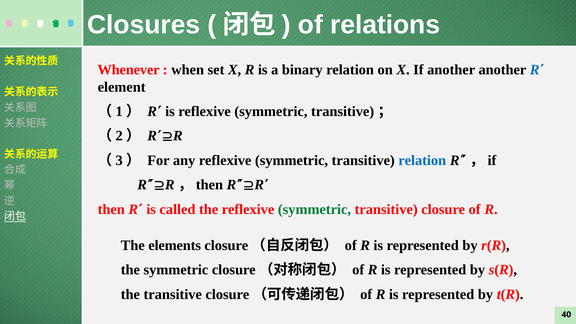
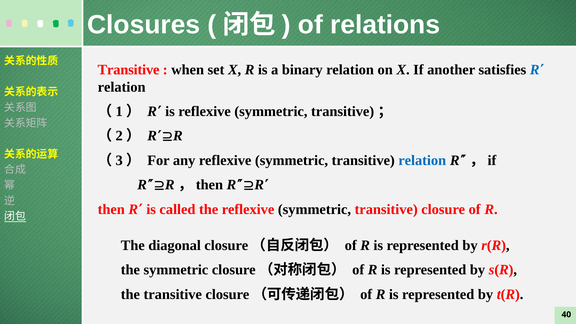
Whenever: Whenever -> Transitive (129, 70)
another another: another -> satisfies (502, 70)
element: element -> relation (122, 87)
symmetric colour: green -> black (314, 209)
elements: elements -> diagonal (175, 245)
